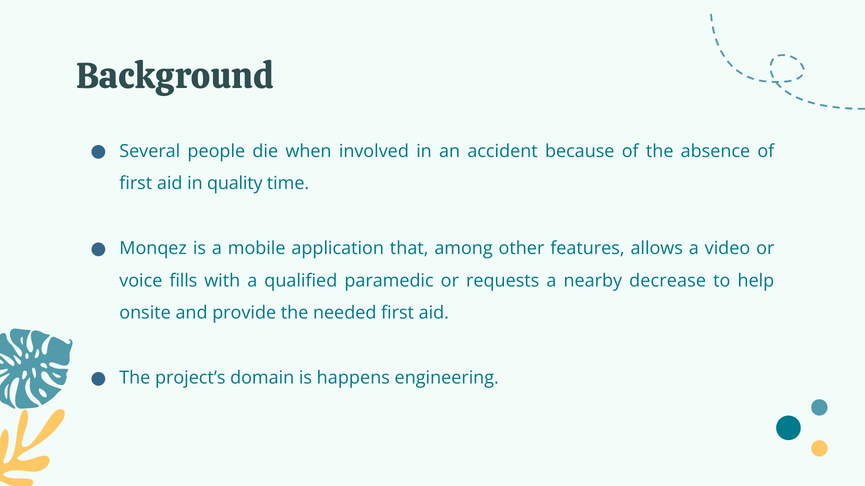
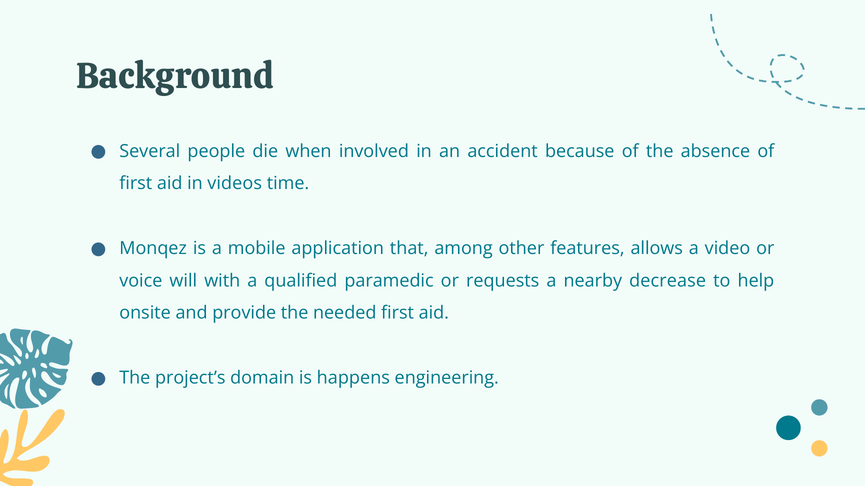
quality: quality -> videos (235, 184)
fills: fills -> will (183, 281)
